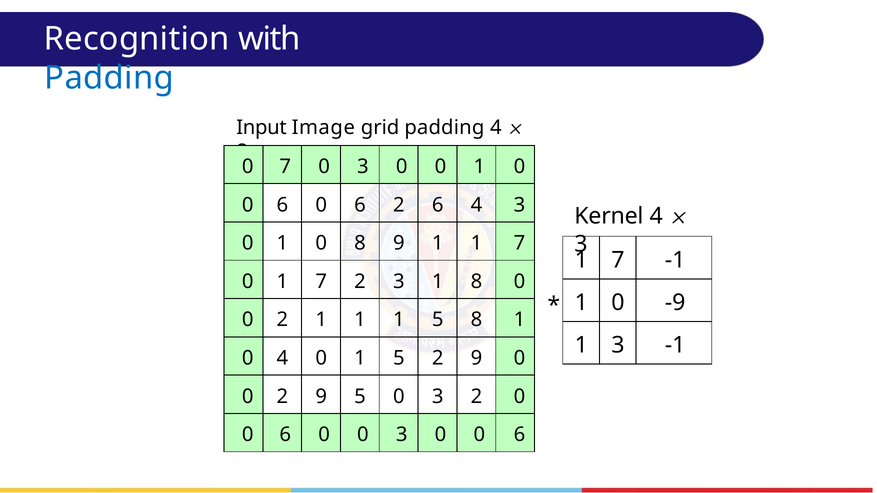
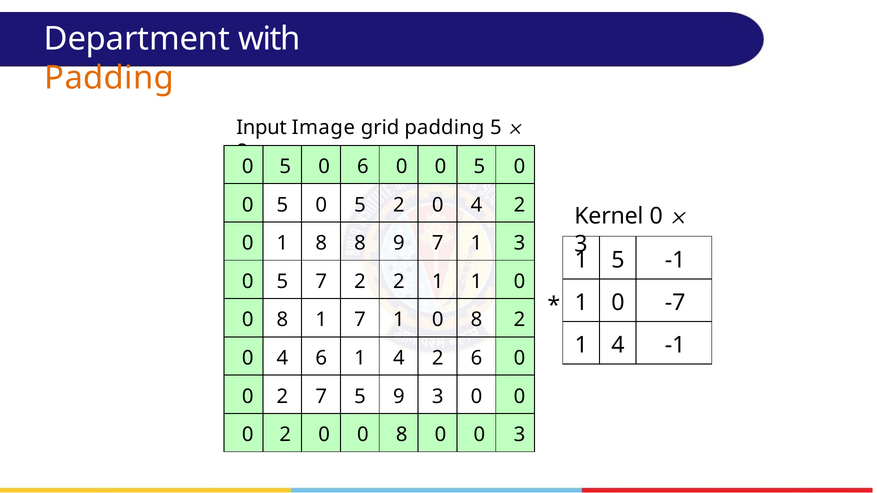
Recognition: Recognition -> Department (137, 39)
Padding colour: blue -> orange (109, 78)
padding 4: 4 -> 5 (496, 127)
7: 7 -> 5 (285, 167)
3: 3 -> 6 (363, 167)
1: 1 -> 5 (479, 167)
6: 6 -> 5 (282, 205)
6: 6 -> 5 (360, 205)
6: 6 -> 0 (438, 205)
3: 3 -> 2 (520, 205)
Kernel 4: 4 -> 0 (656, 216)
0: 0 -> 8 (321, 243)
9 1: 1 -> 7 (438, 243)
7: 7 -> 3 (520, 243)
7: 7 -> 5 (618, 260)
1: 1 -> 5 (282, 282)
2 3: 3 -> 2 (399, 282)
1 8: 8 -> 1 (476, 282)
-9: -9 -> -7 (675, 303)
2: 2 -> 8 (282, 320)
1: 1 -> 7 (360, 320)
5: 5 -> 0 (438, 320)
8 1: 1 -> 2 (520, 320)
3: 3 -> 4 (618, 345)
4 0: 0 -> 6 (321, 358)
5: 5 -> 4 (399, 358)
9: 9 -> 6 (476, 358)
0 2 9: 9 -> 7 (321, 397)
5 0: 0 -> 9 (399, 397)
2: 2 -> 0 (476, 397)
6: 6 -> 2 (285, 435)
3: 3 -> 8 (402, 435)
6: 6 -> 3 (520, 435)
